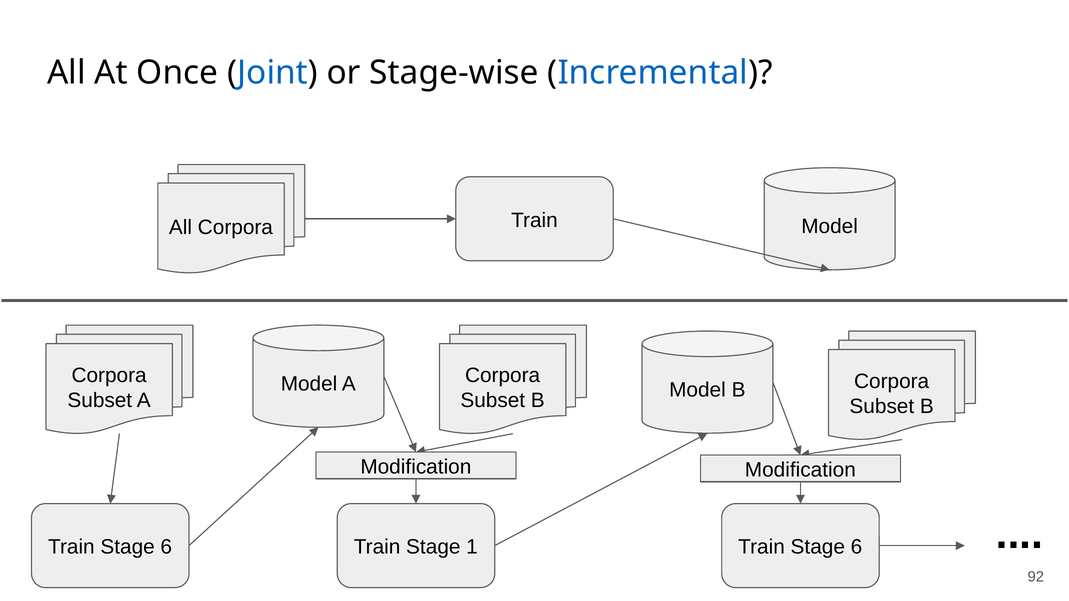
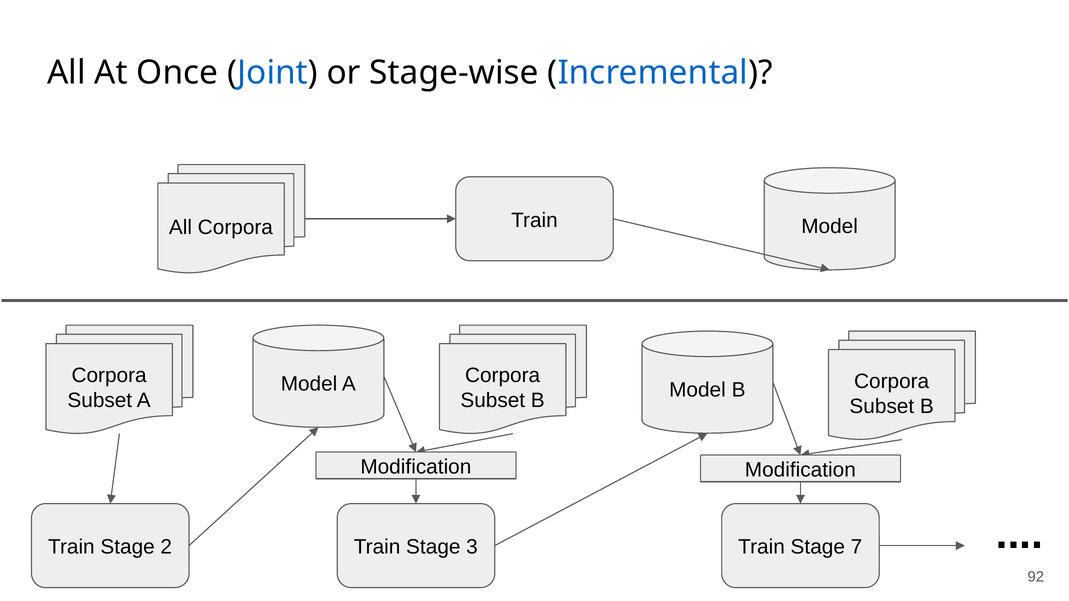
6: 6 -> 2 (166, 547)
1: 1 -> 3 (472, 547)
6: 6 -> 7 (856, 547)
